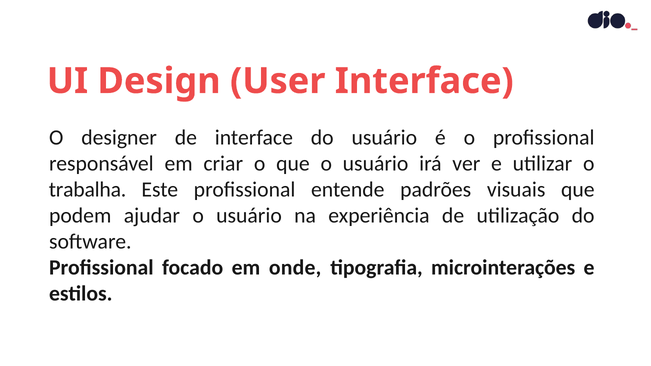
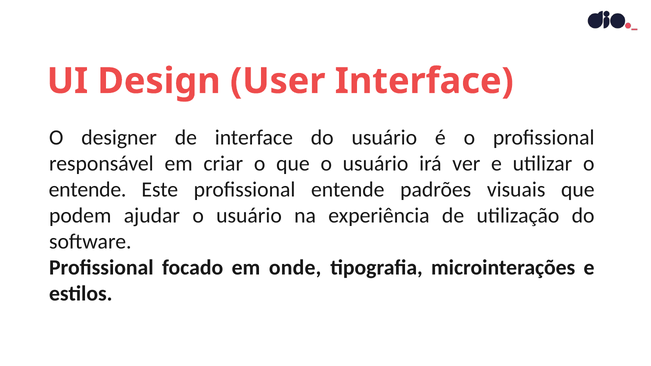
trabalha: trabalha -> entende (88, 190)
